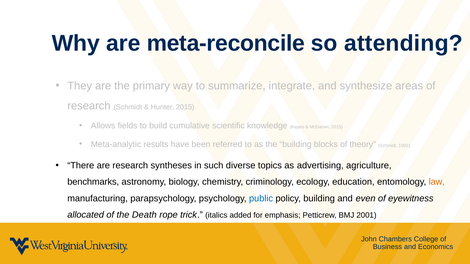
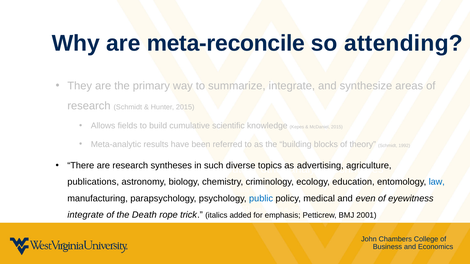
benchmarks: benchmarks -> publications (93, 182)
law colour: orange -> blue (437, 182)
policy building: building -> medical (319, 199)
allocated: allocated -> integrate (86, 215)
